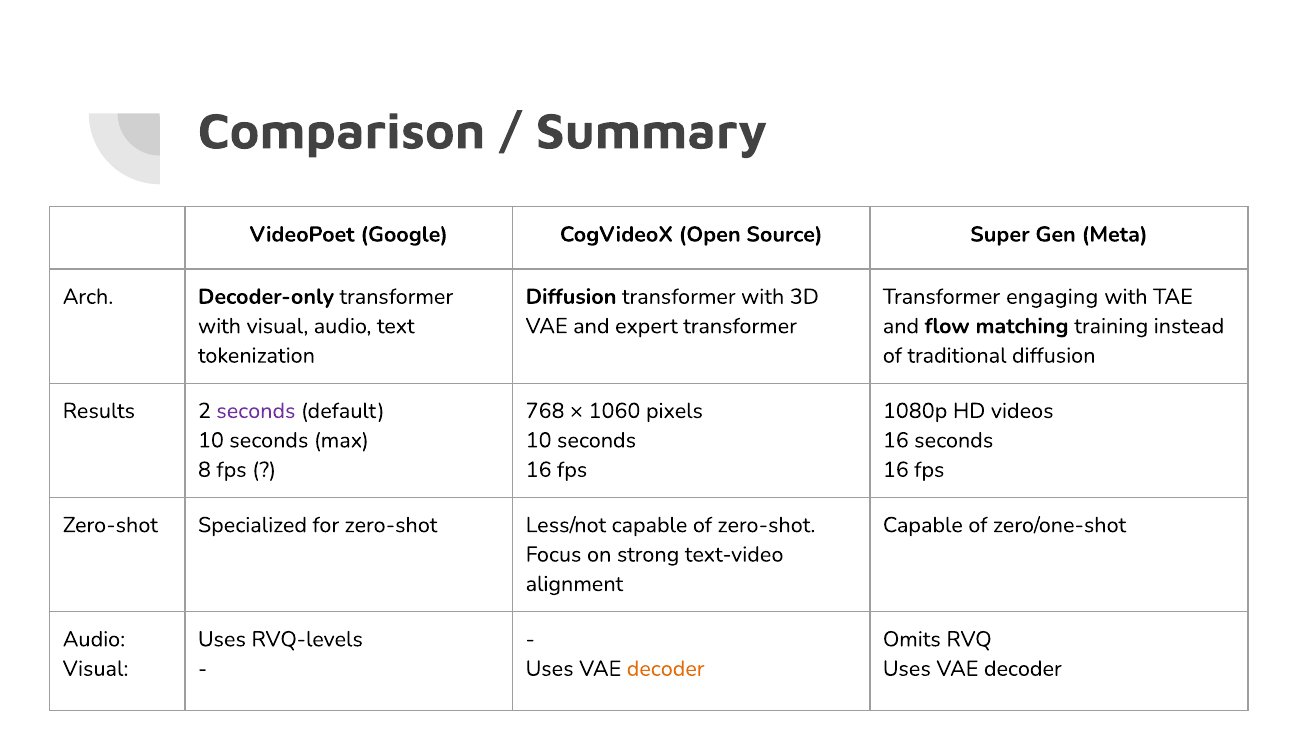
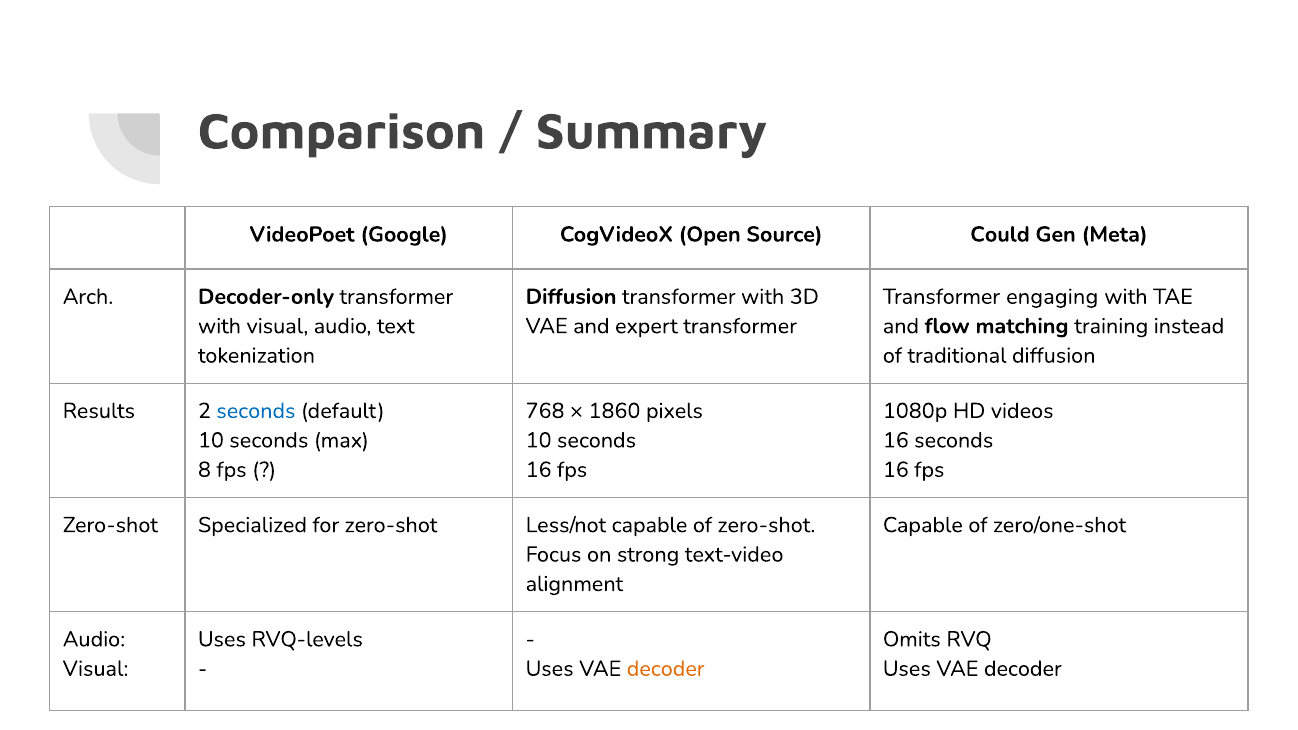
Super: Super -> Could (1000, 234)
seconds colour: purple -> blue (256, 411)
1060: 1060 -> 1860 (614, 411)
